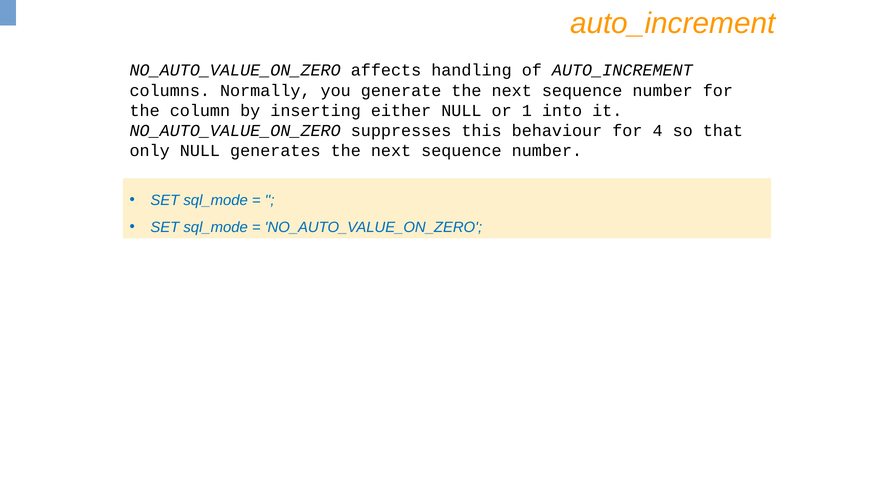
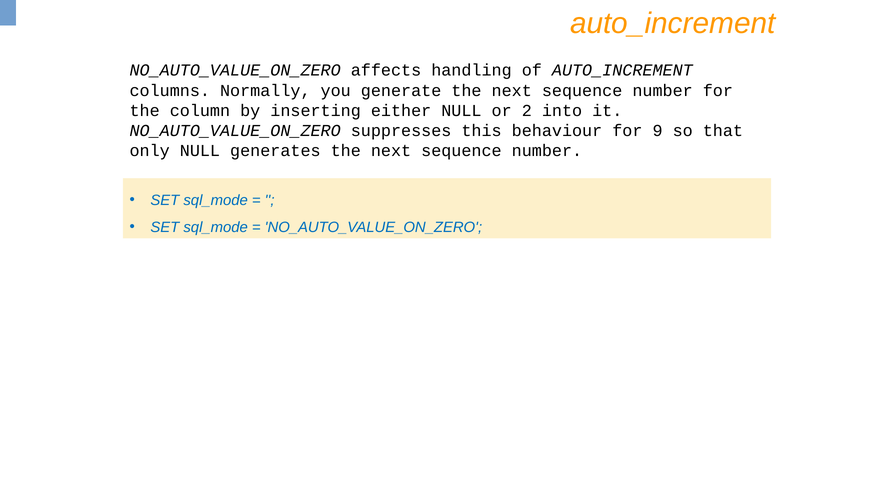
1: 1 -> 2 (527, 111)
4: 4 -> 9 (658, 131)
